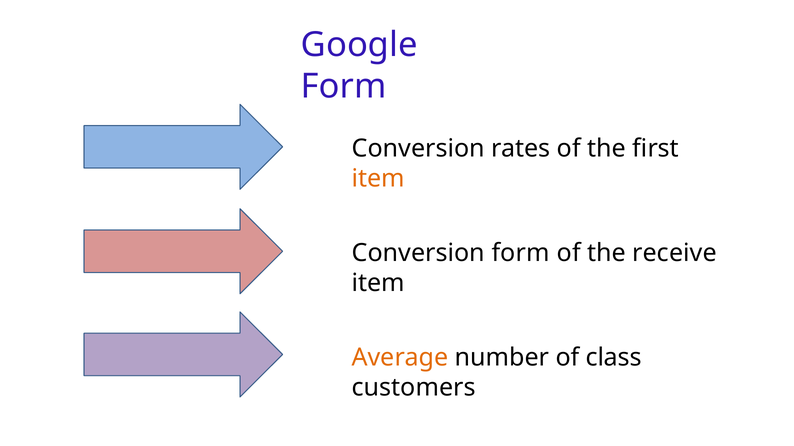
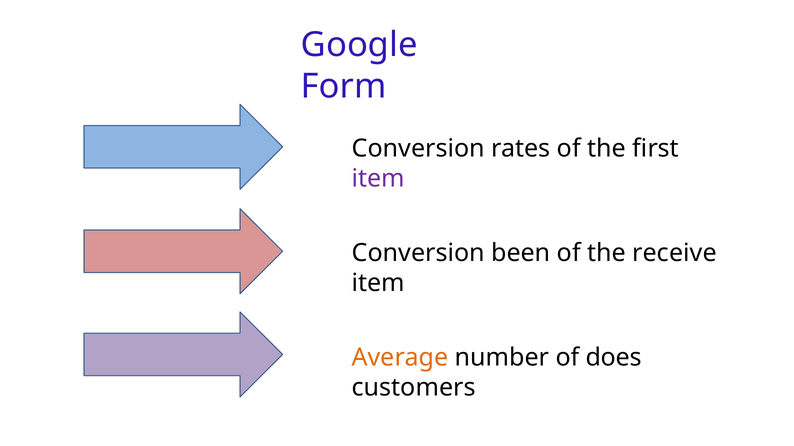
item colour: orange -> purple (378, 179)
Conversion form: form -> been (521, 253)
class: class -> does (614, 358)
